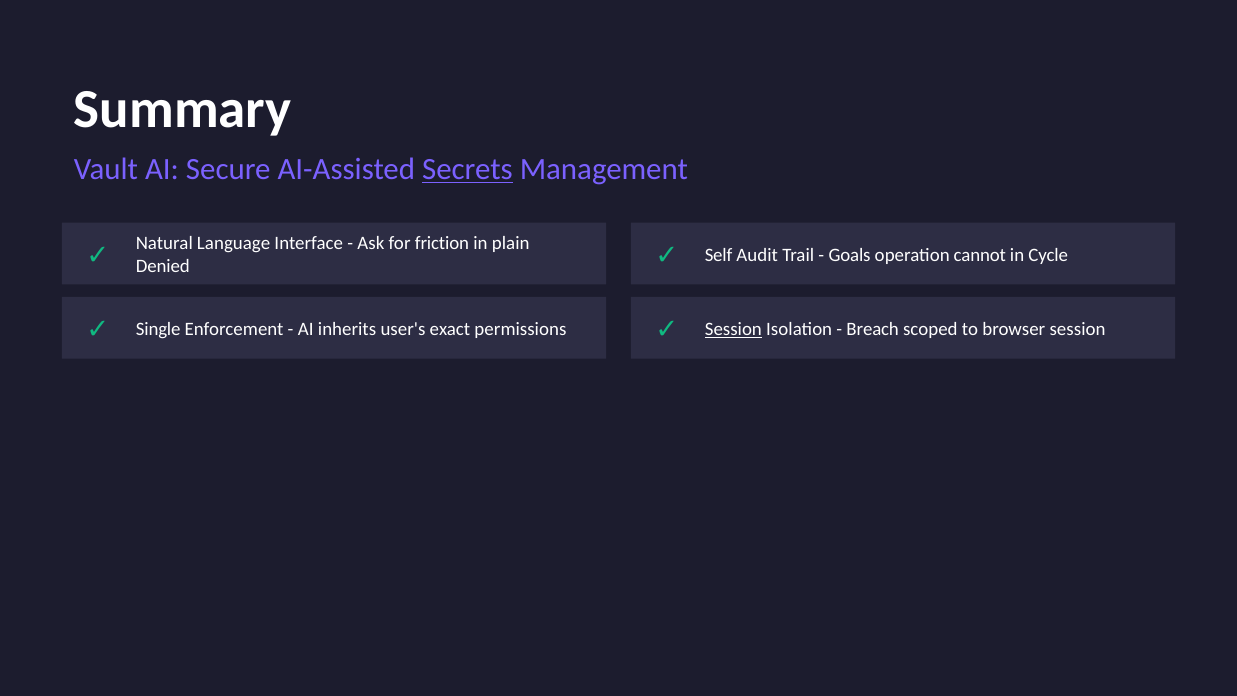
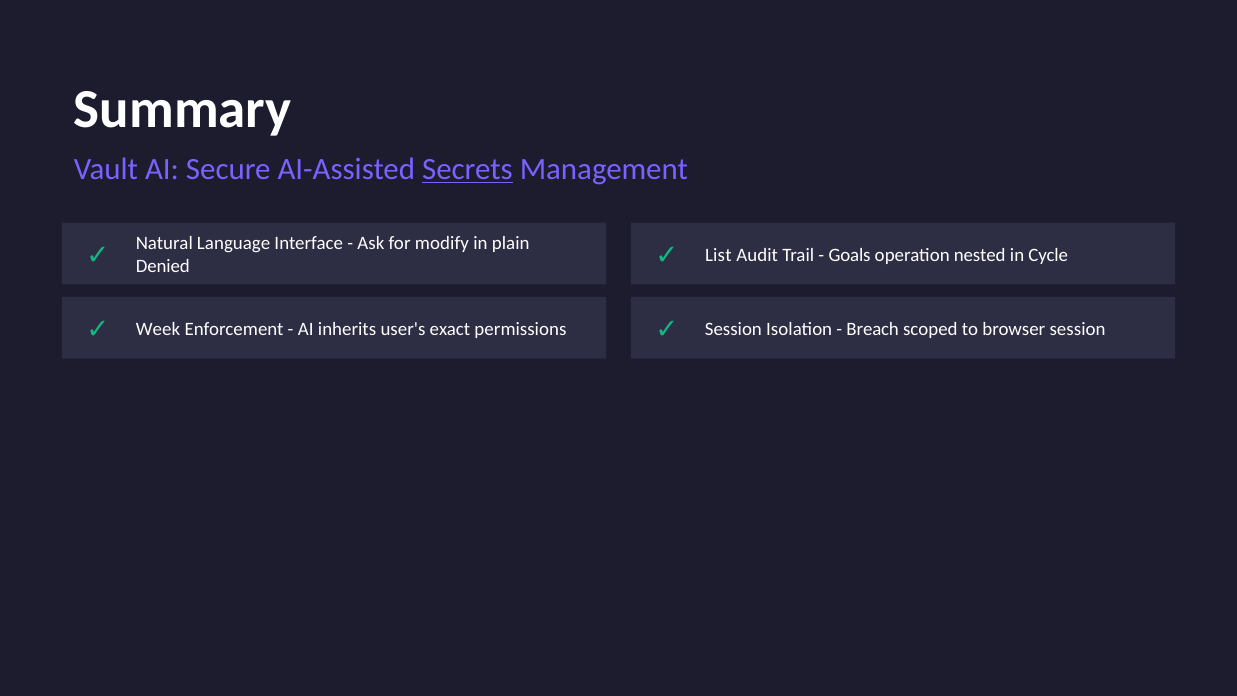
friction: friction -> modify (442, 244)
Self: Self -> List (718, 255)
cannot: cannot -> nested (980, 255)
Single: Single -> Week (158, 329)
Session underline: present -> none (733, 329)
